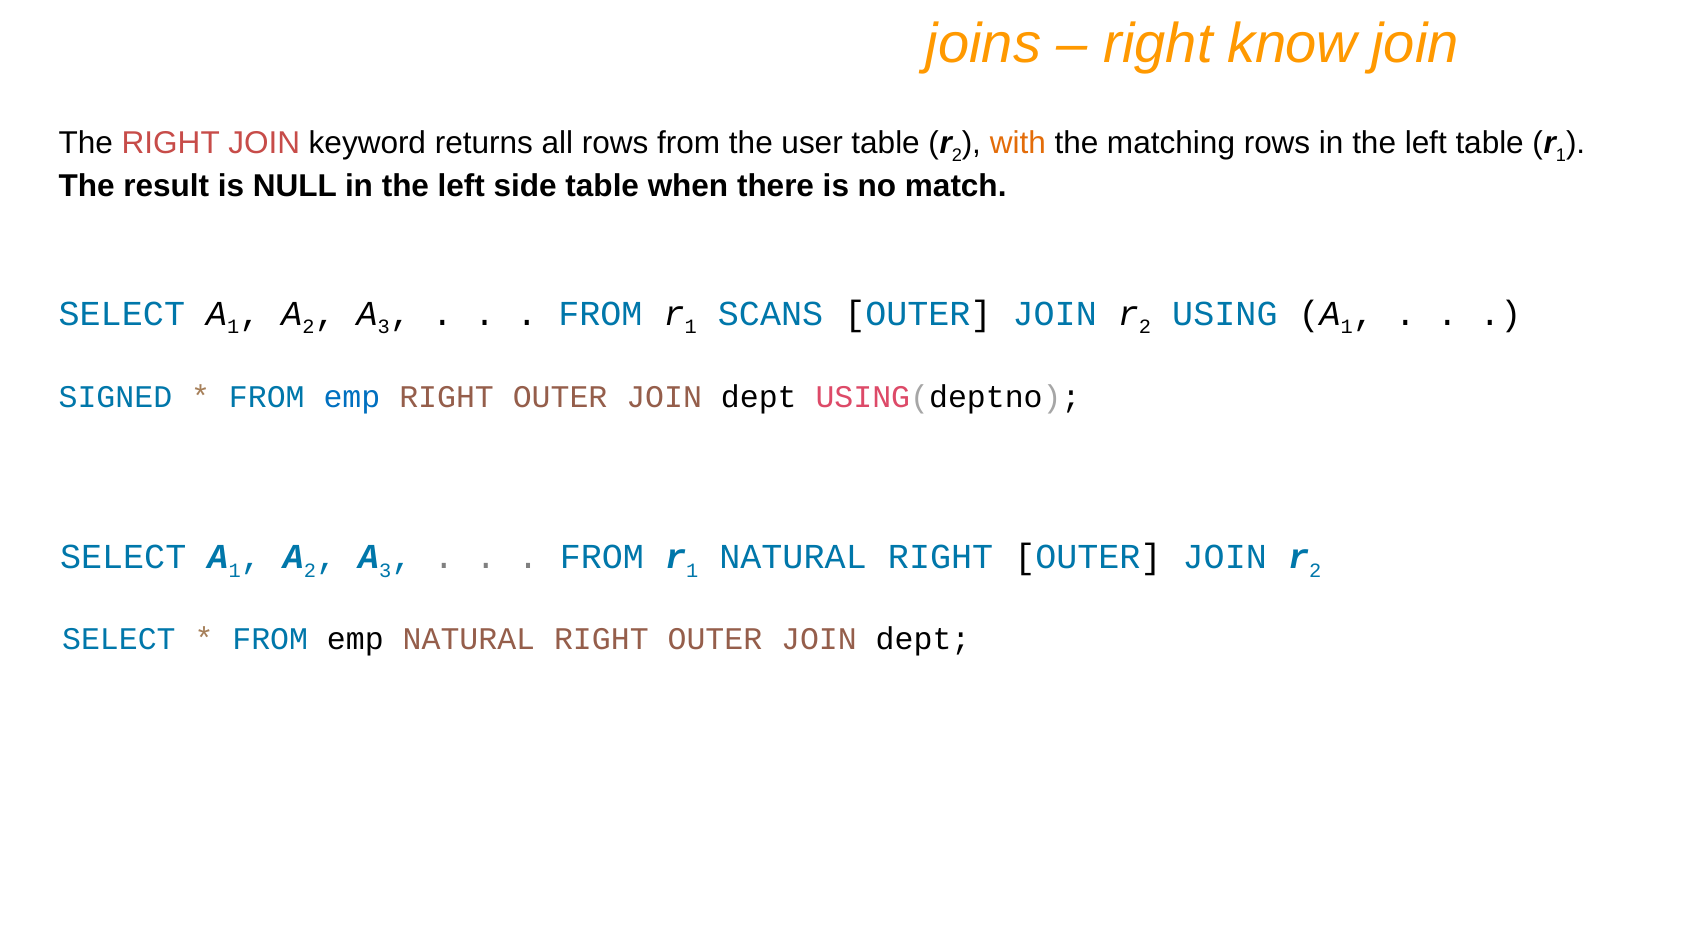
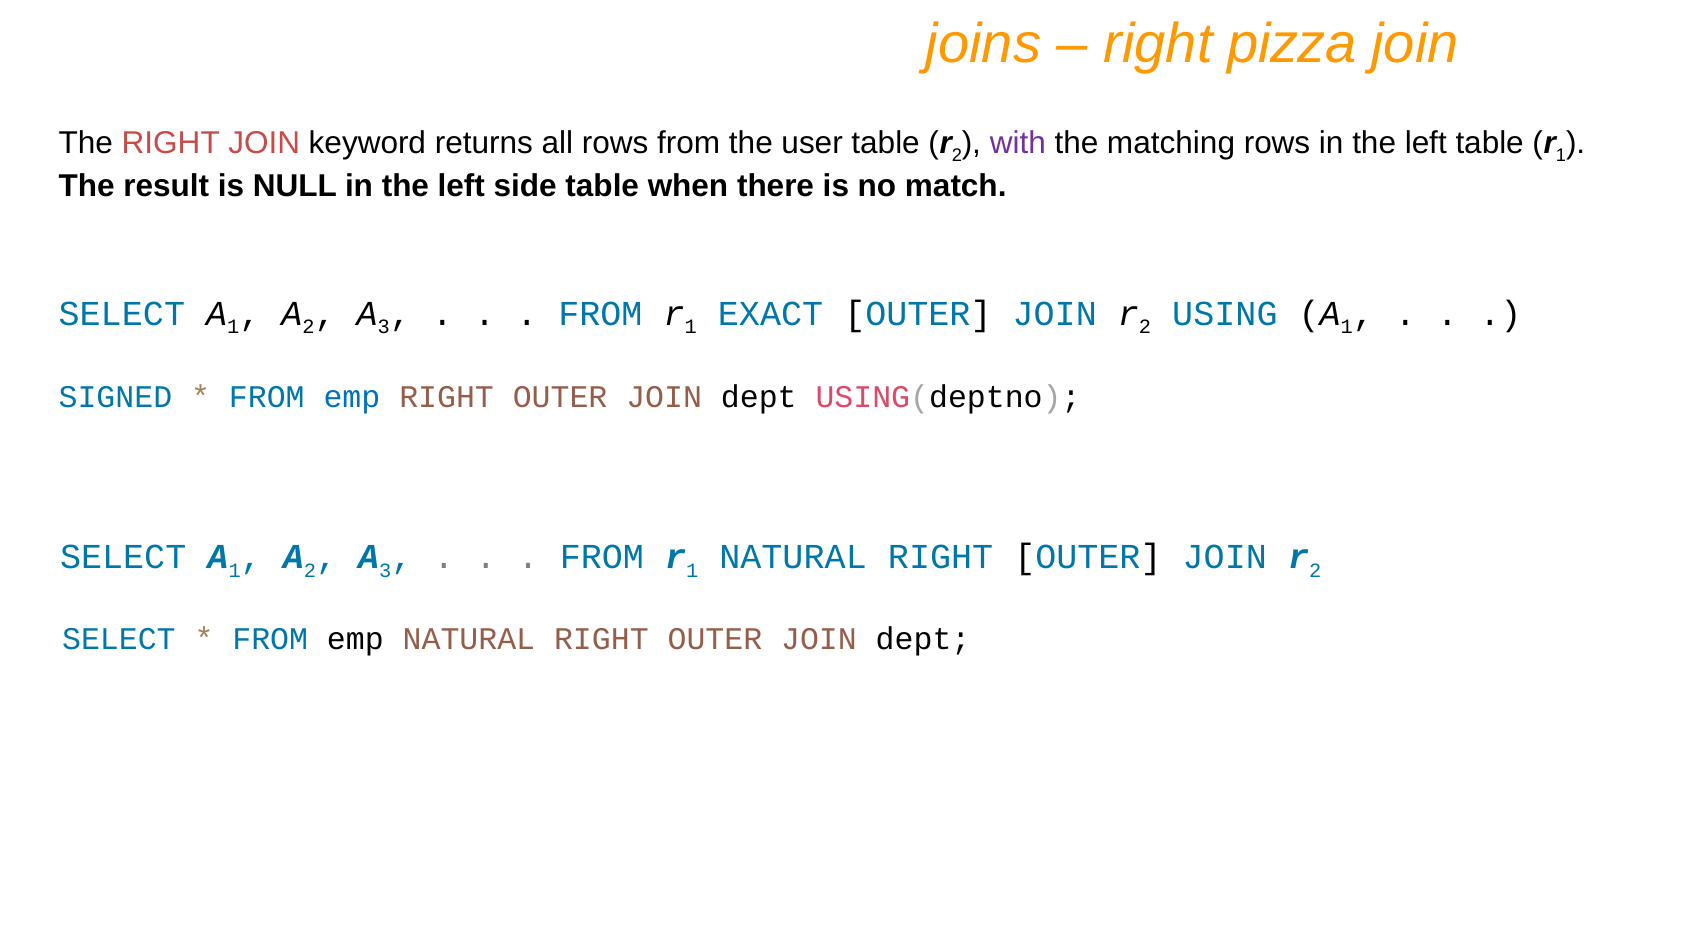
know: know -> pizza (1292, 44)
with colour: orange -> purple (1018, 143)
SCANS: SCANS -> EXACT (771, 314)
